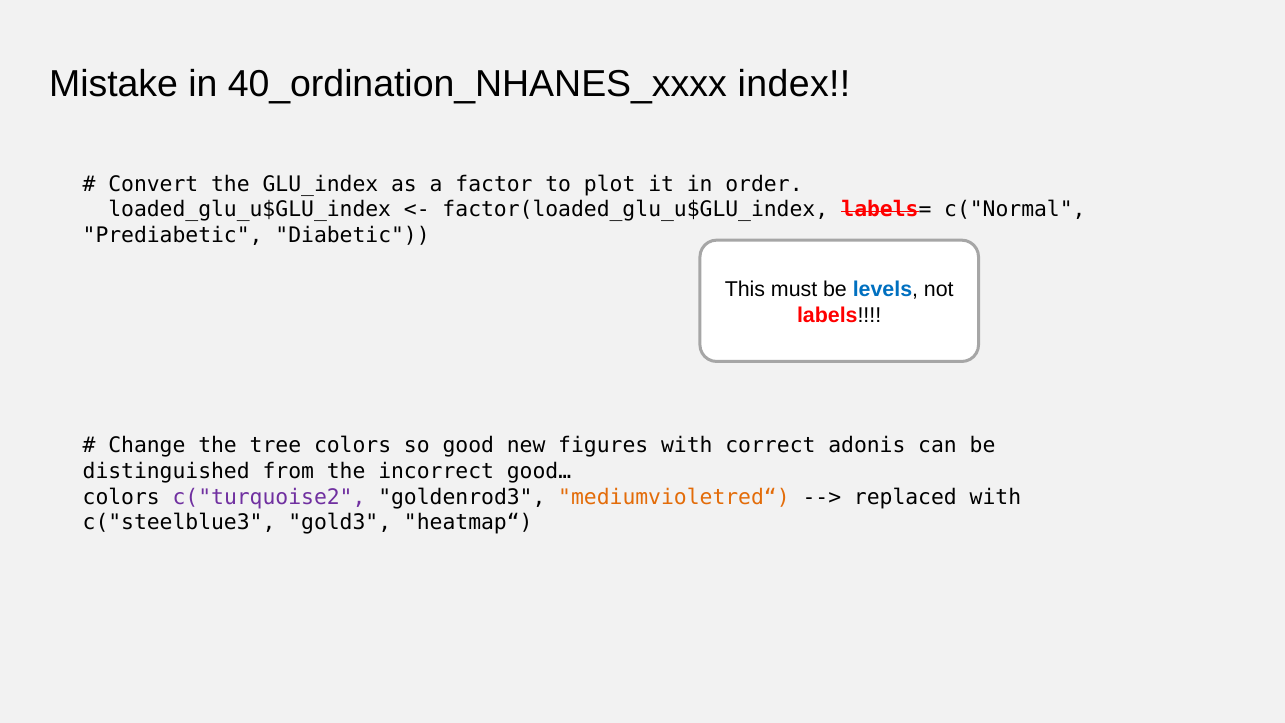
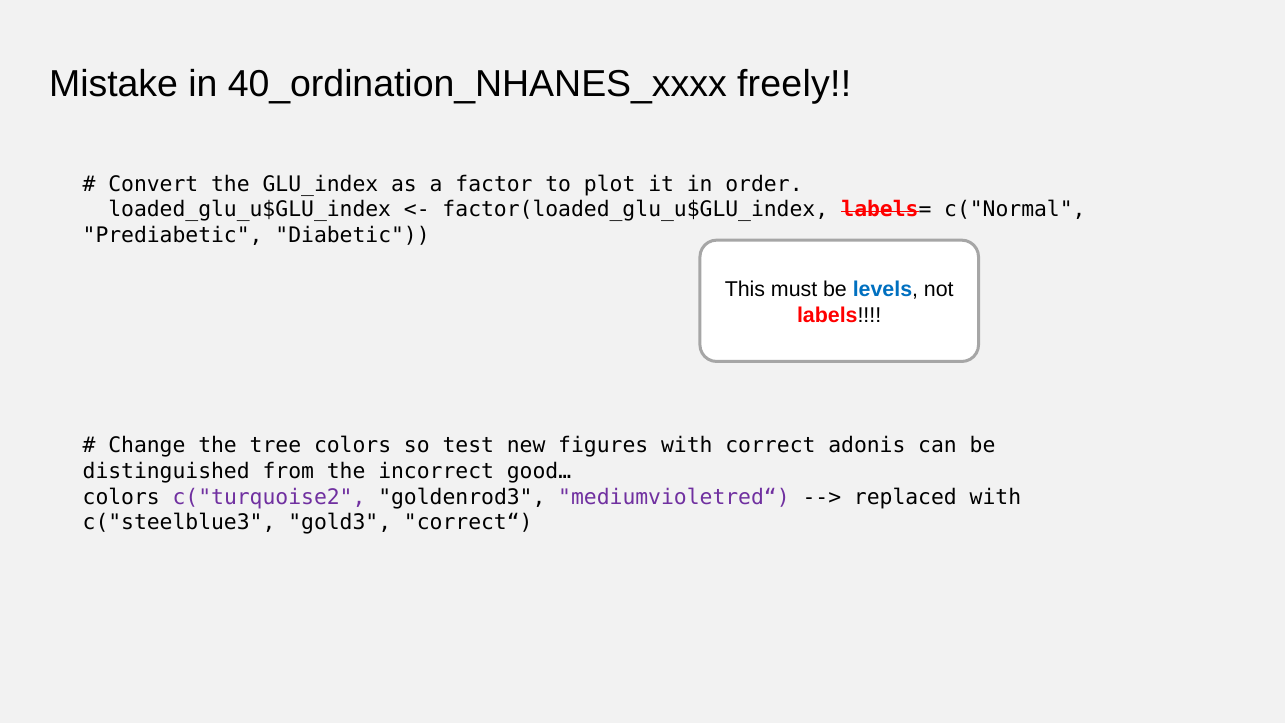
index: index -> freely (794, 84)
good: good -> test (468, 446)
mediumvioletred“ colour: orange -> purple (674, 497)
heatmap“: heatmap“ -> correct“ (468, 523)
